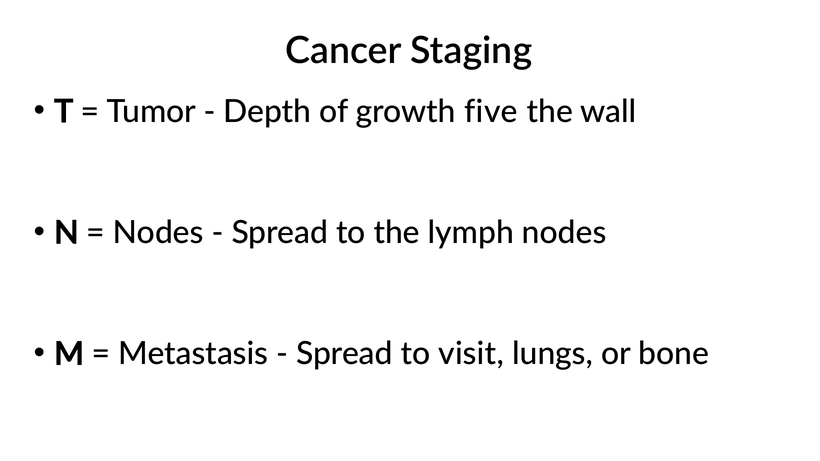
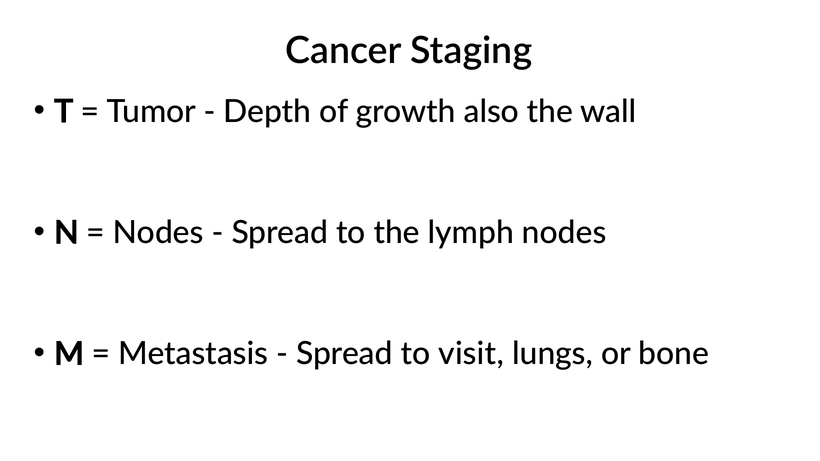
five: five -> also (491, 112)
